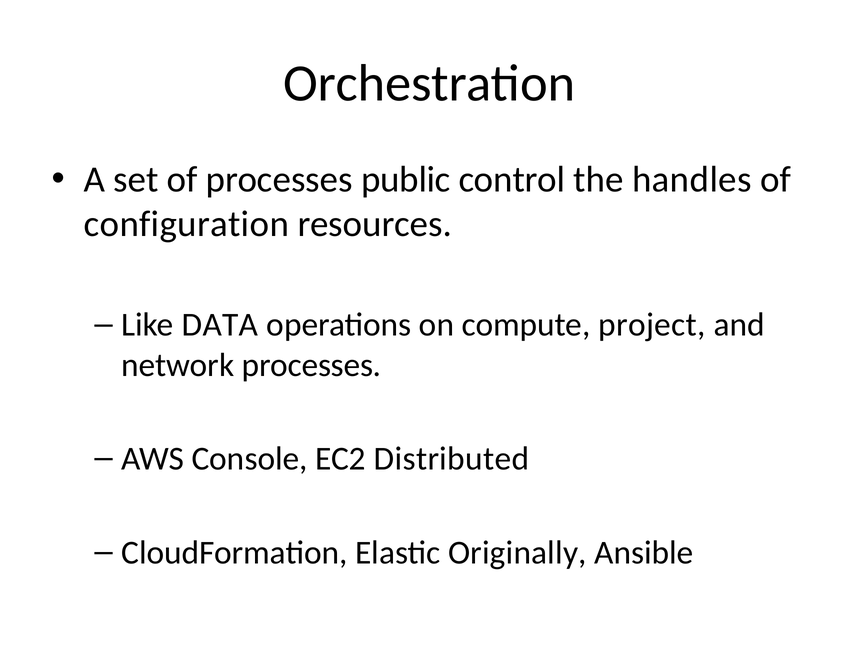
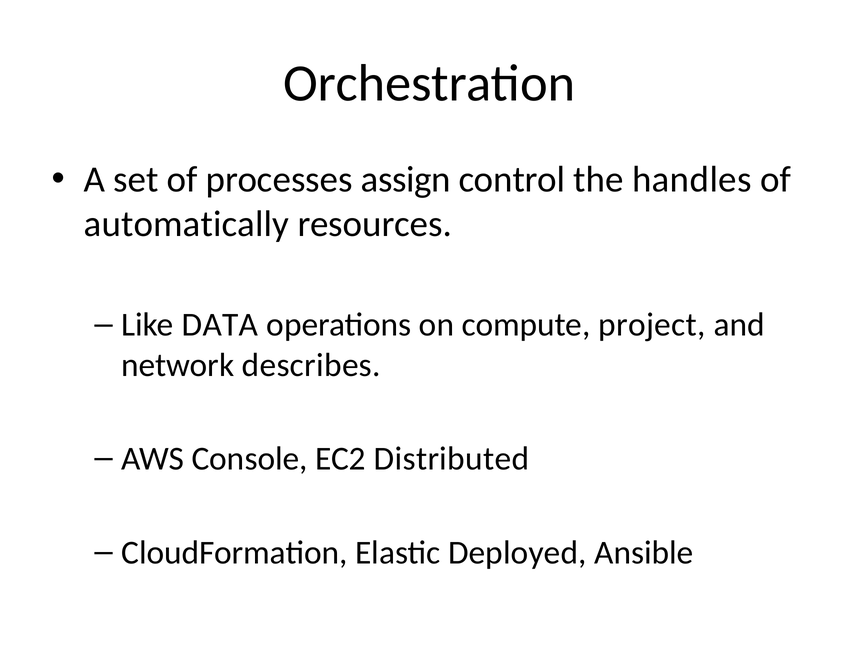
public: public -> assign (406, 179)
configuration: configuration -> automatically (186, 224)
network processes: processes -> describes (311, 365)
Originally: Originally -> Deployed (517, 552)
